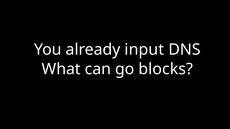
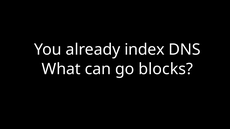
input: input -> index (144, 50)
